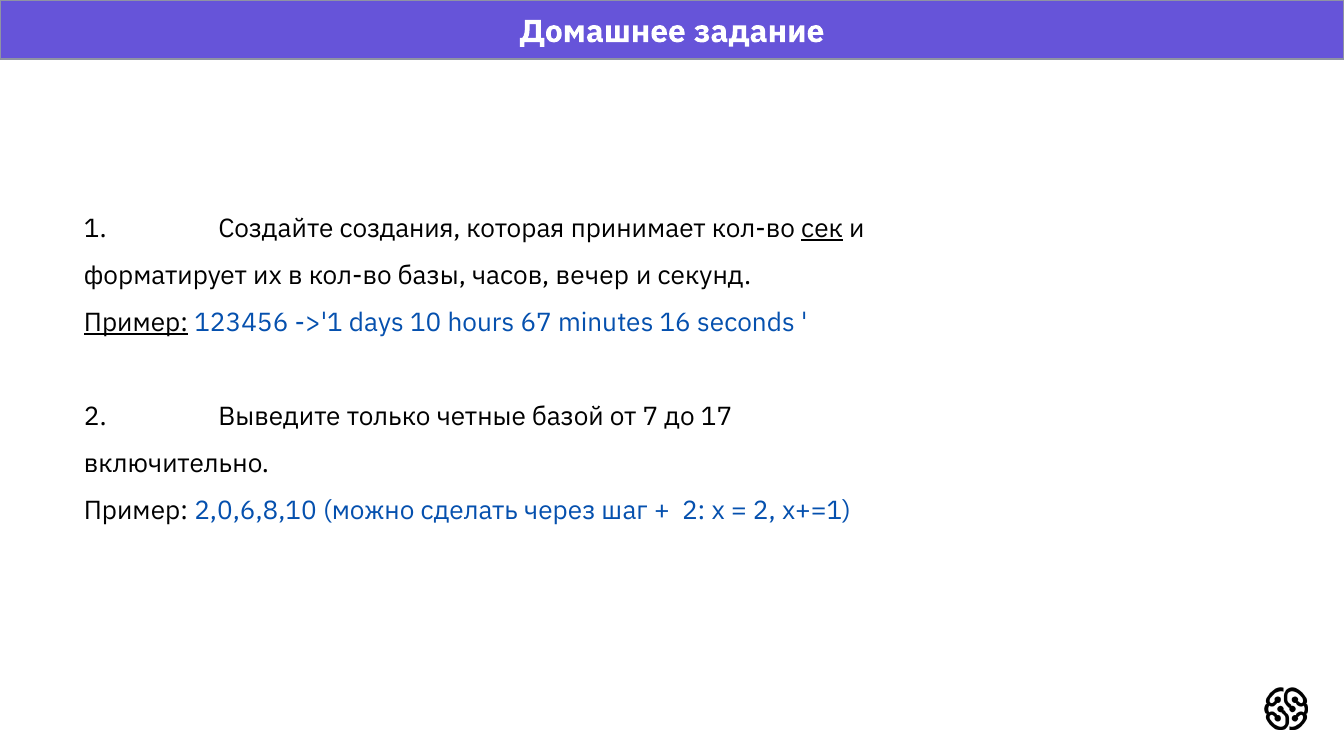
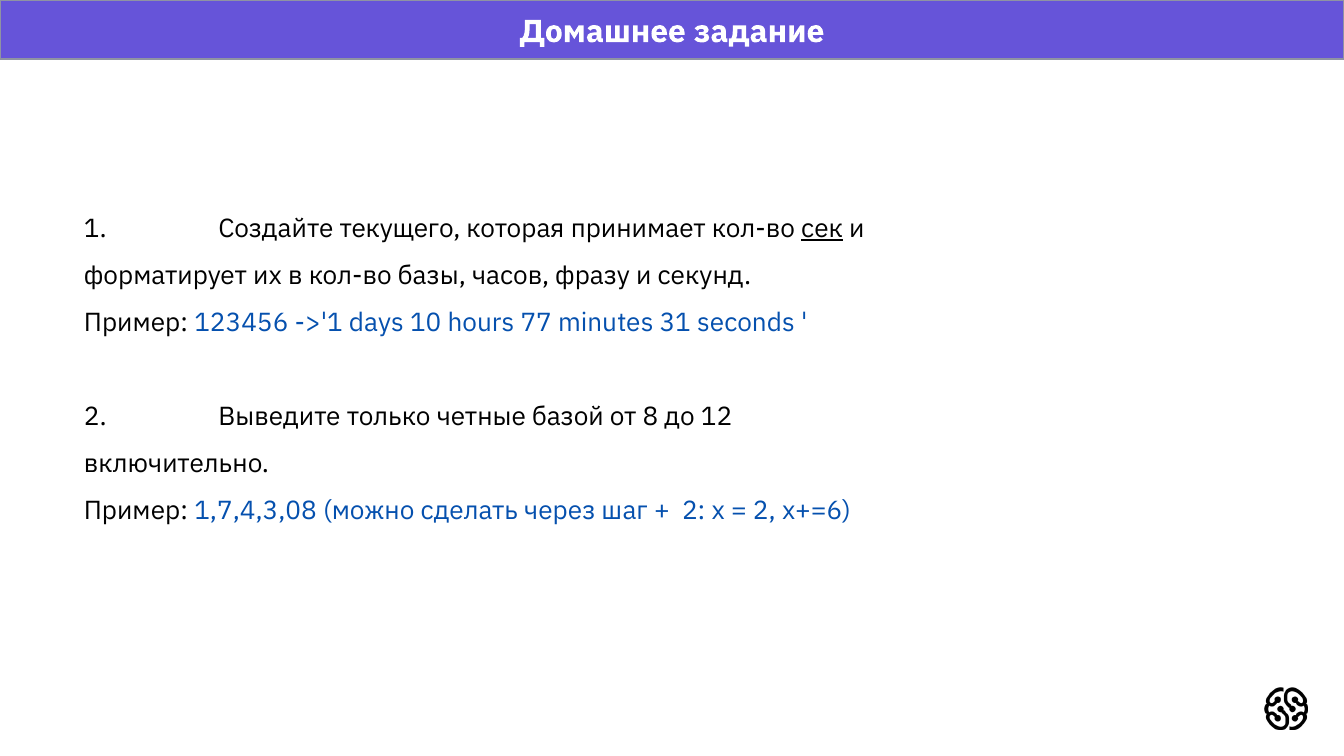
создания: создания -> текущего (400, 229)
вечер: вечер -> фразу (593, 276)
Пример underline: present -> none (136, 323)
67: 67 -> 77 (536, 323)
16: 16 -> 31 (675, 323)
7: 7 -> 8 (650, 417)
17: 17 -> 12 (717, 417)
2,0,6,8,10: 2,0,6,8,10 -> 1,7,4,3,08 (256, 511)
х+=1: х+=1 -> х+=6 (817, 511)
